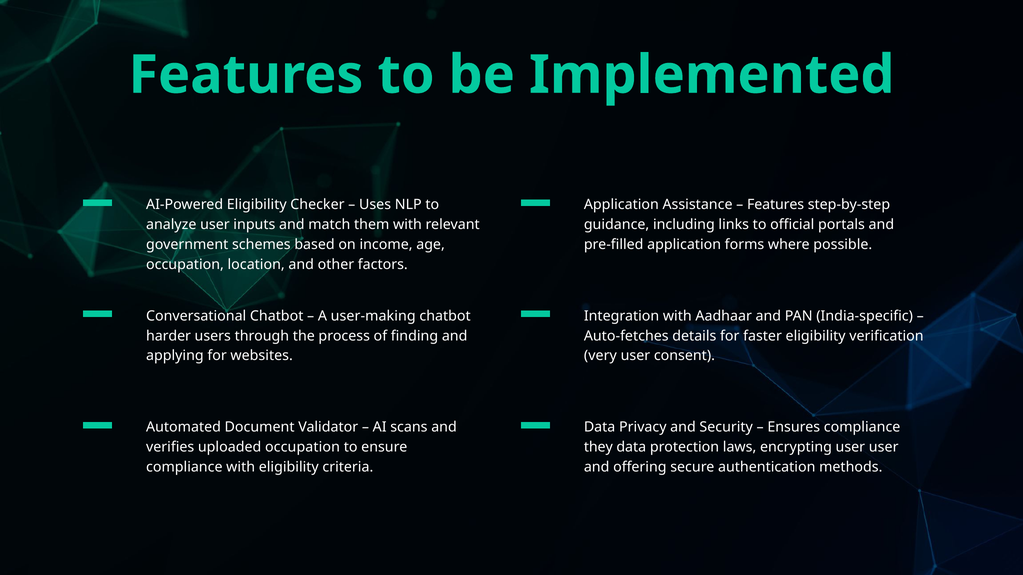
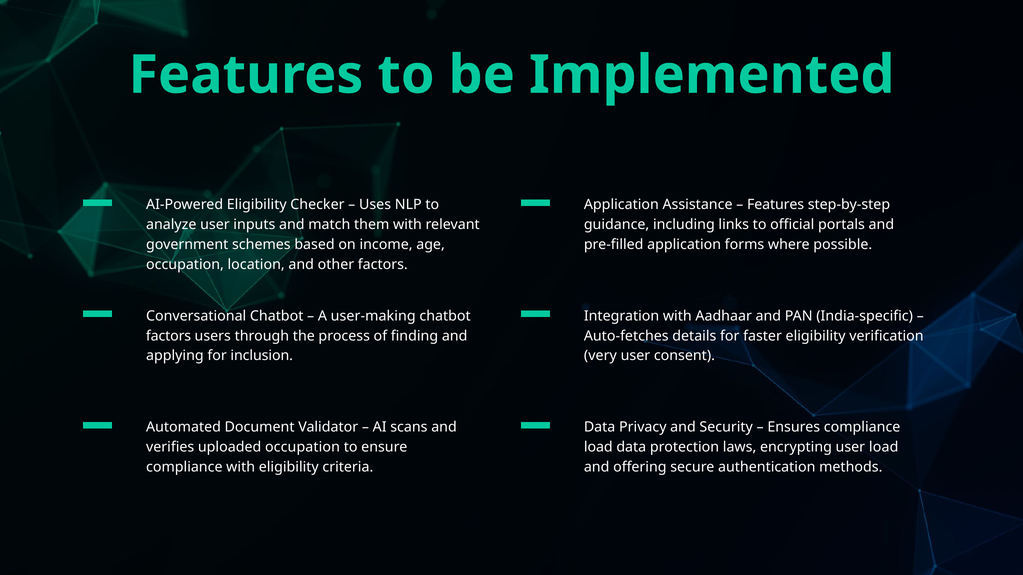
harder: harder -> factors (169, 336)
websites: websites -> inclusion (262, 356)
they: they -> load (598, 447)
user user: user -> load (884, 447)
